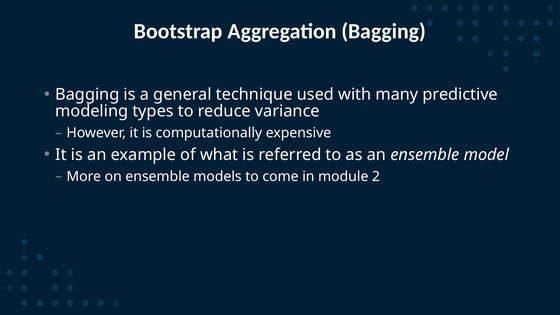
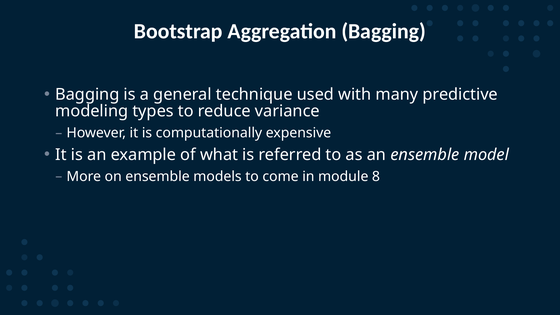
2: 2 -> 8 (376, 176)
